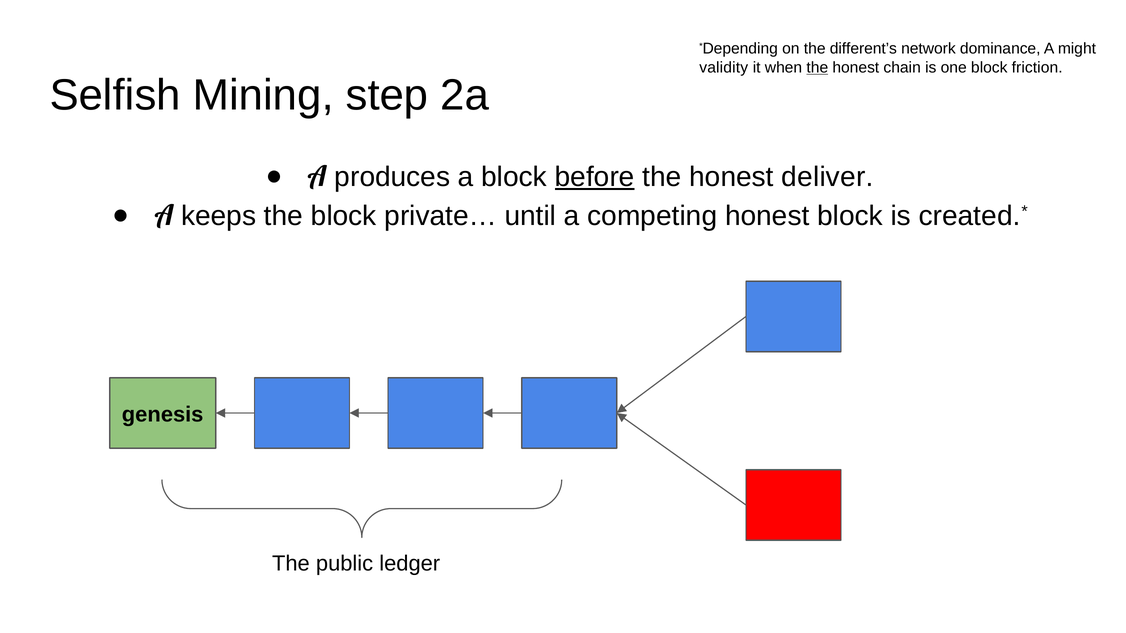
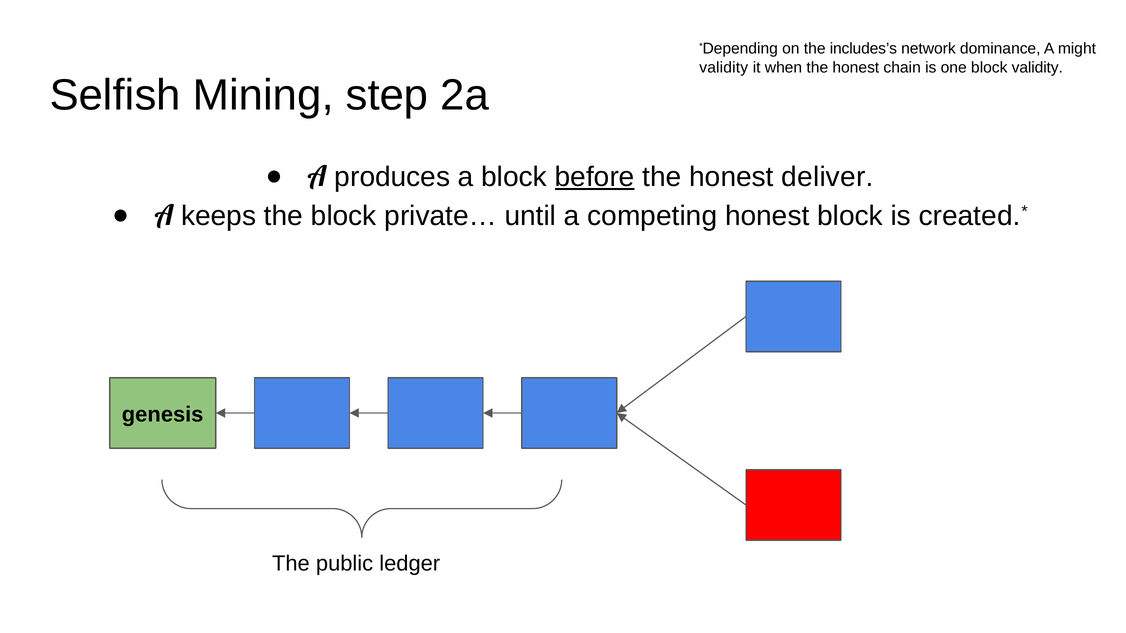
different’s: different’s -> includes’s (863, 49)
the underline: present -> none (817, 68)
block friction: friction -> validity (1037, 68)
